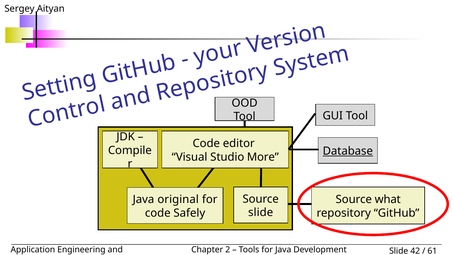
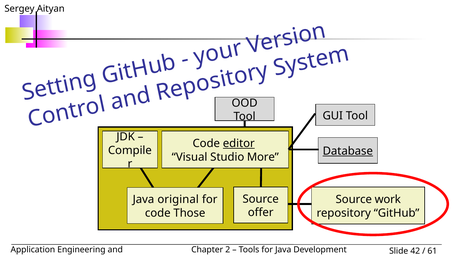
editor underline: none -> present (239, 143)
what: what -> work (388, 199)
slide: slide -> offer (261, 212)
Safely: Safely -> Those (189, 213)
